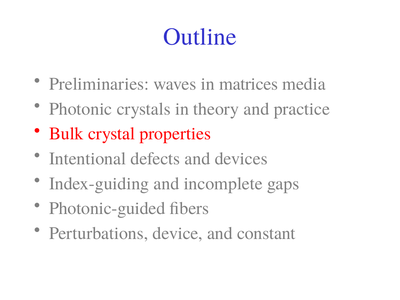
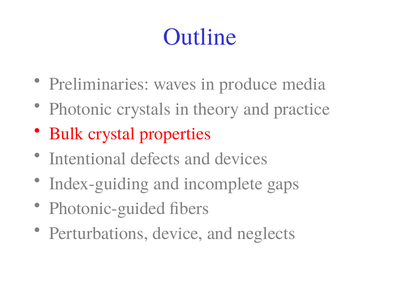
matrices: matrices -> produce (248, 84)
constant: constant -> neglects (266, 233)
